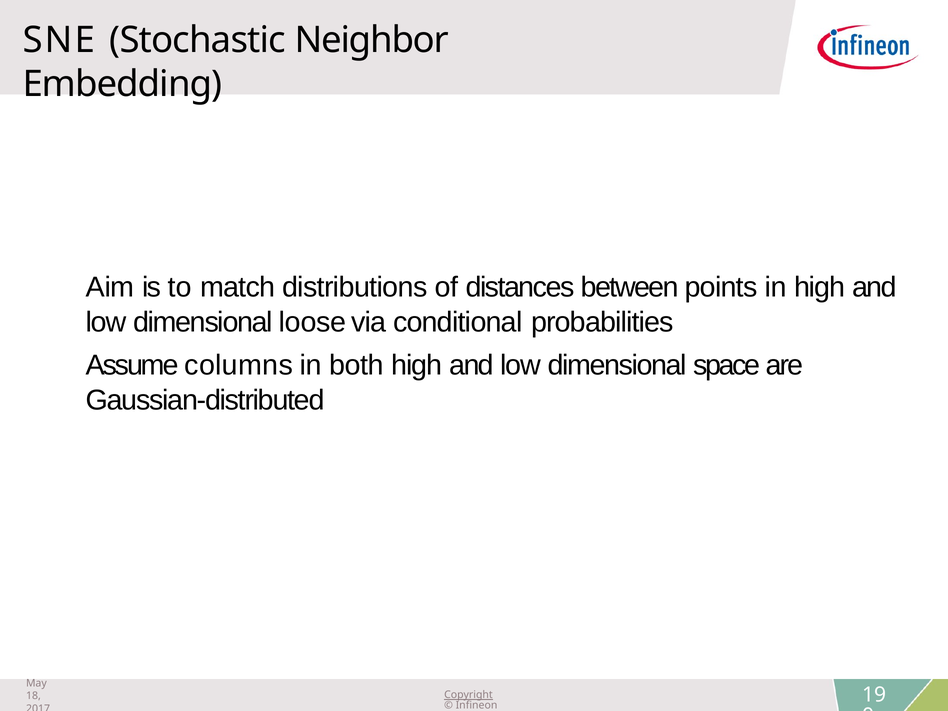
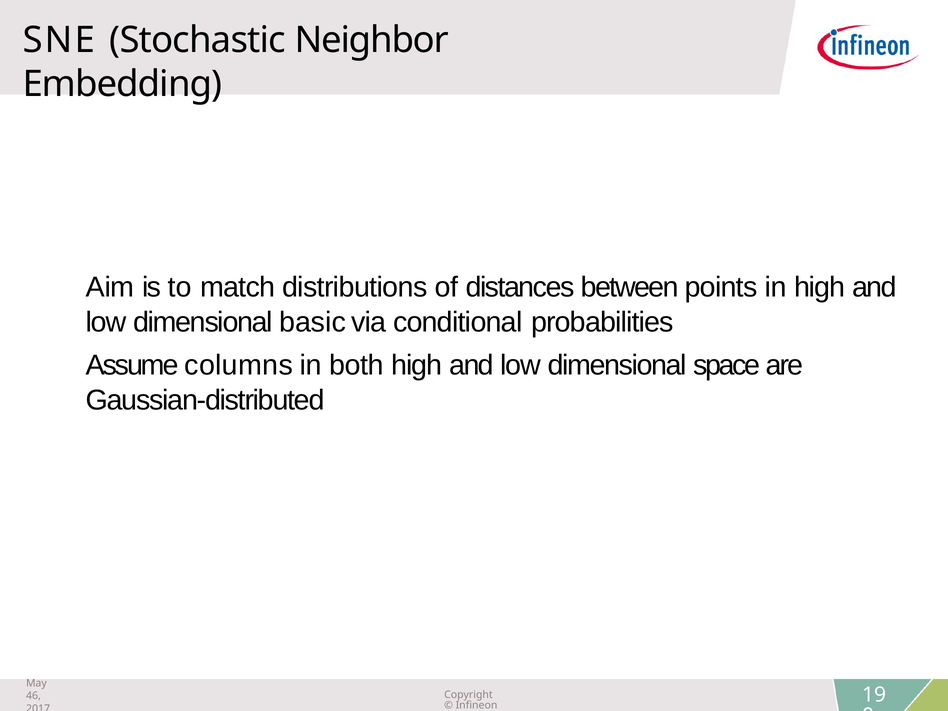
loose: loose -> basic (313, 322)
Copyright underline: present -> none (468, 695)
18: 18 -> 46 (33, 696)
